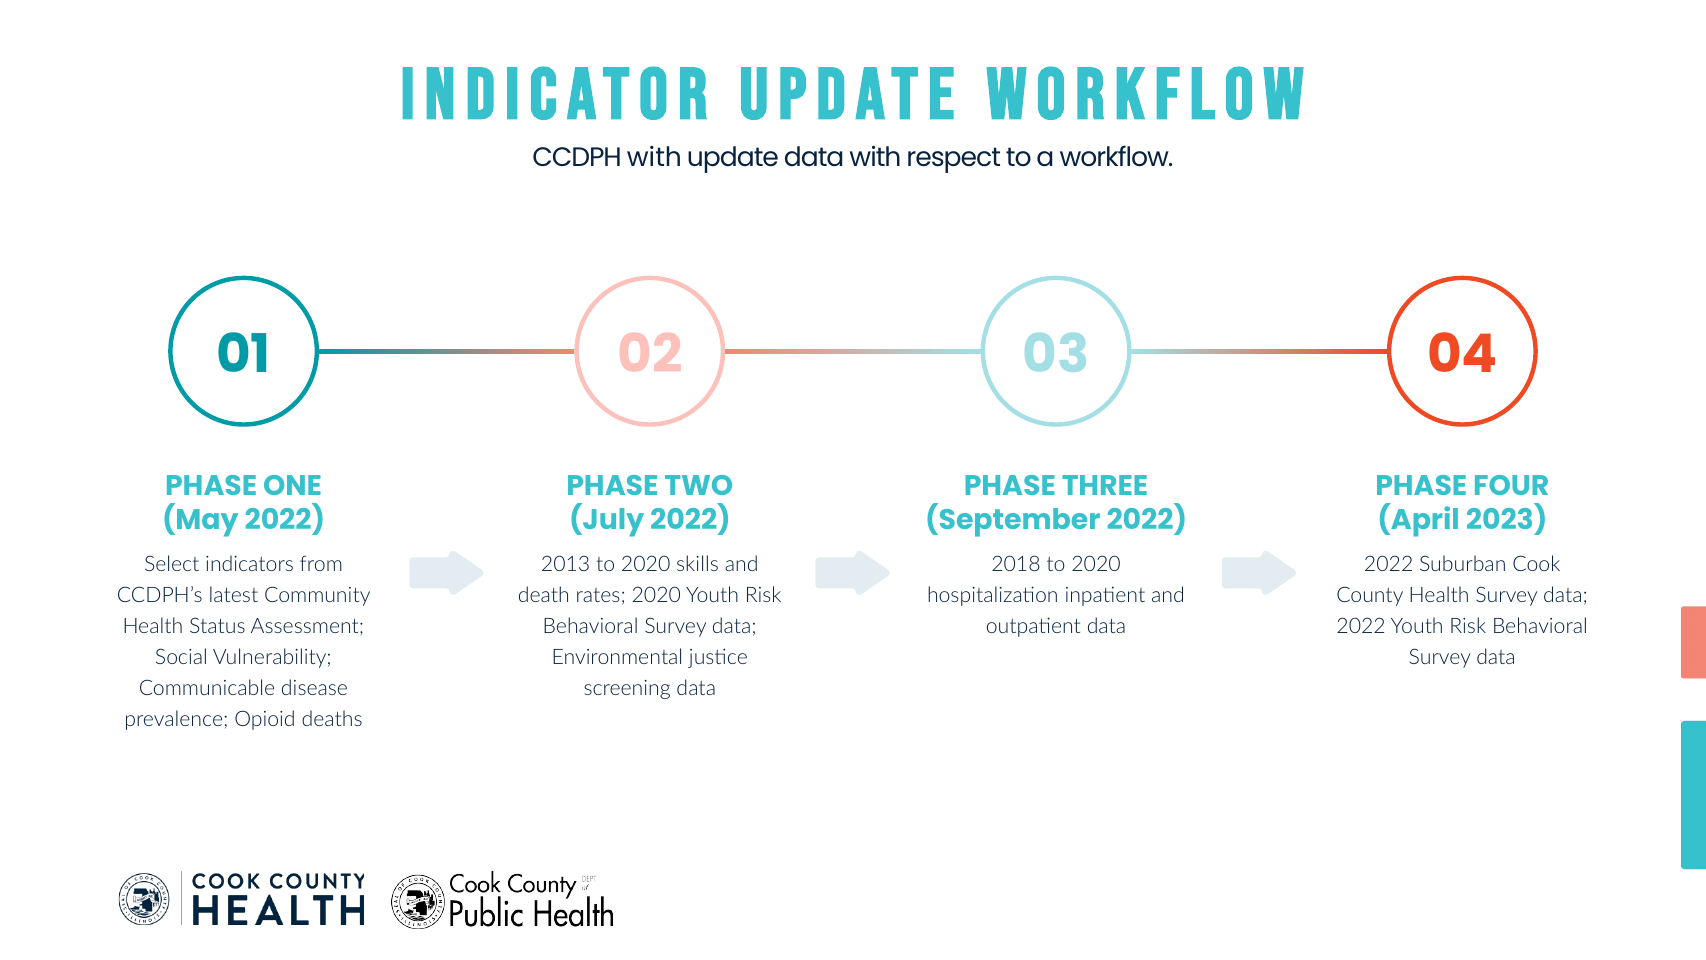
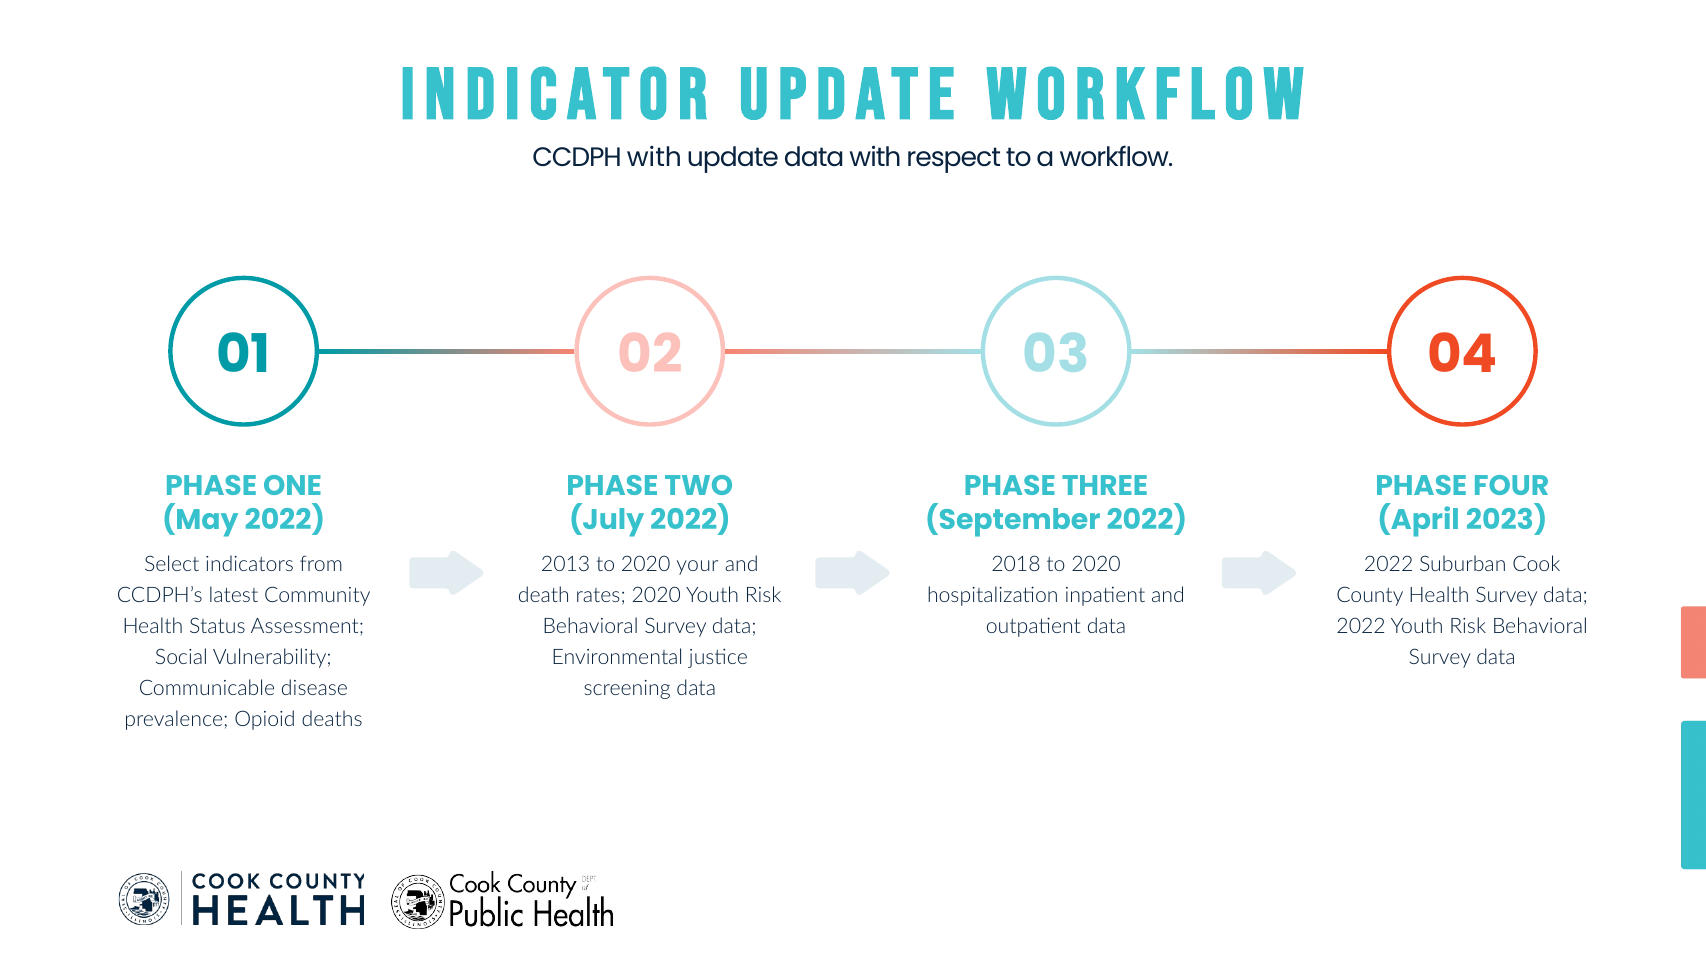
skills: skills -> your (697, 564)
